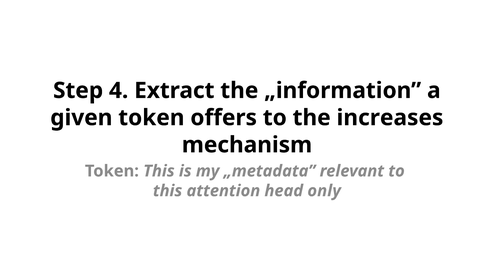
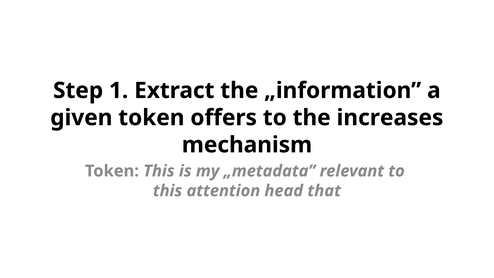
4: 4 -> 1 (119, 90)
only: only -> that (324, 191)
